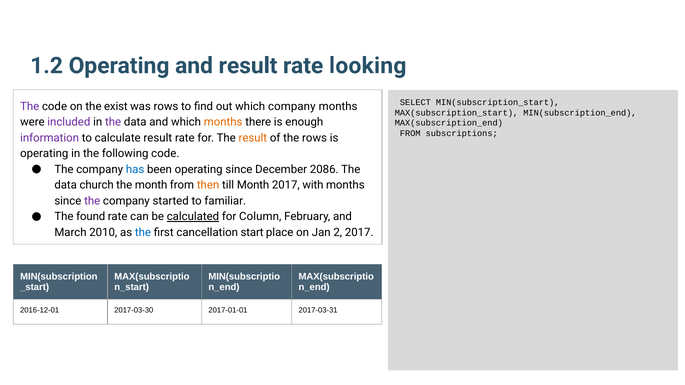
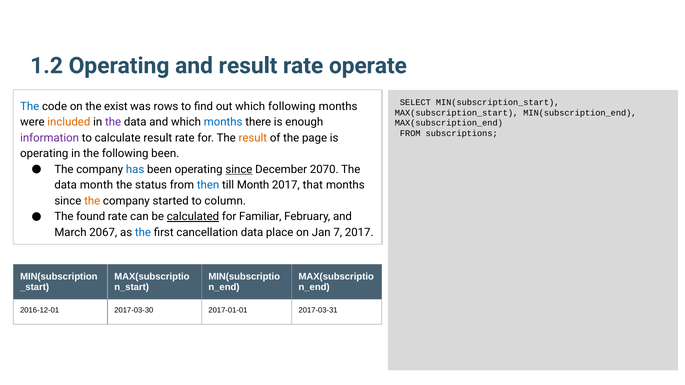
looking: looking -> operate (368, 66)
The colour: purple -> blue (30, 107)
which company: company -> following (292, 107)
included colour: purple -> orange (69, 122)
months colour: orange -> blue (223, 122)
the rows: rows -> page (315, 138)
following code: code -> been (165, 154)
since underline: none -> present (239, 170)
2086: 2086 -> 2070 (324, 170)
data church: church -> month (97, 185)
the month: month -> status (151, 185)
then colour: orange -> blue (208, 185)
with: with -> that (313, 185)
the colour: purple -> orange (92, 201)
familiar: familiar -> column (225, 201)
Column: Column -> Familiar (260, 217)
2010: 2010 -> 2067 (103, 233)
cancellation start: start -> data (252, 233)
2: 2 -> 7 (338, 233)
